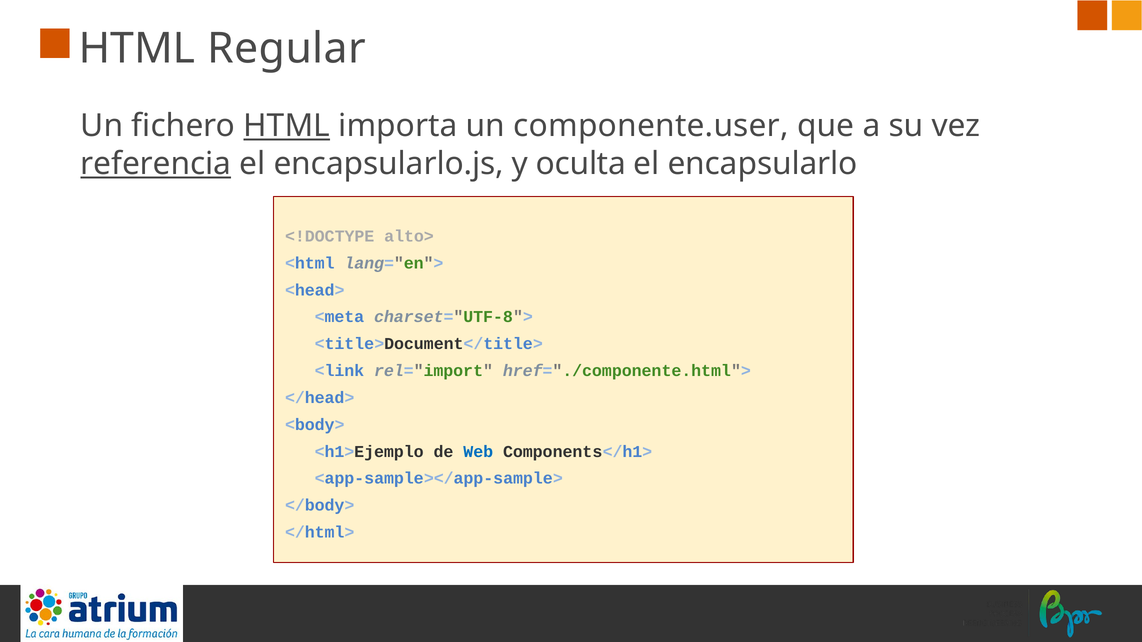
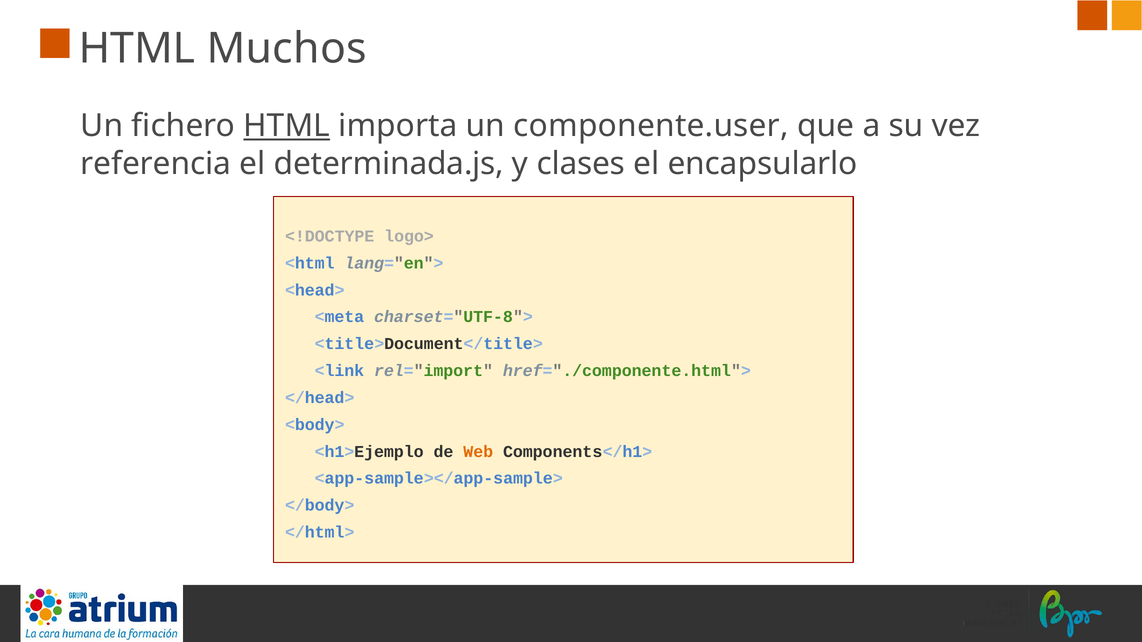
Regular: Regular -> Muchos (287, 49)
referencia underline: present -> none (156, 164)
encapsularlo.js: encapsularlo.js -> determinada.js (389, 164)
oculta: oculta -> clases (581, 164)
alto>: alto> -> logo> (409, 236)
Web colour: blue -> orange (478, 452)
